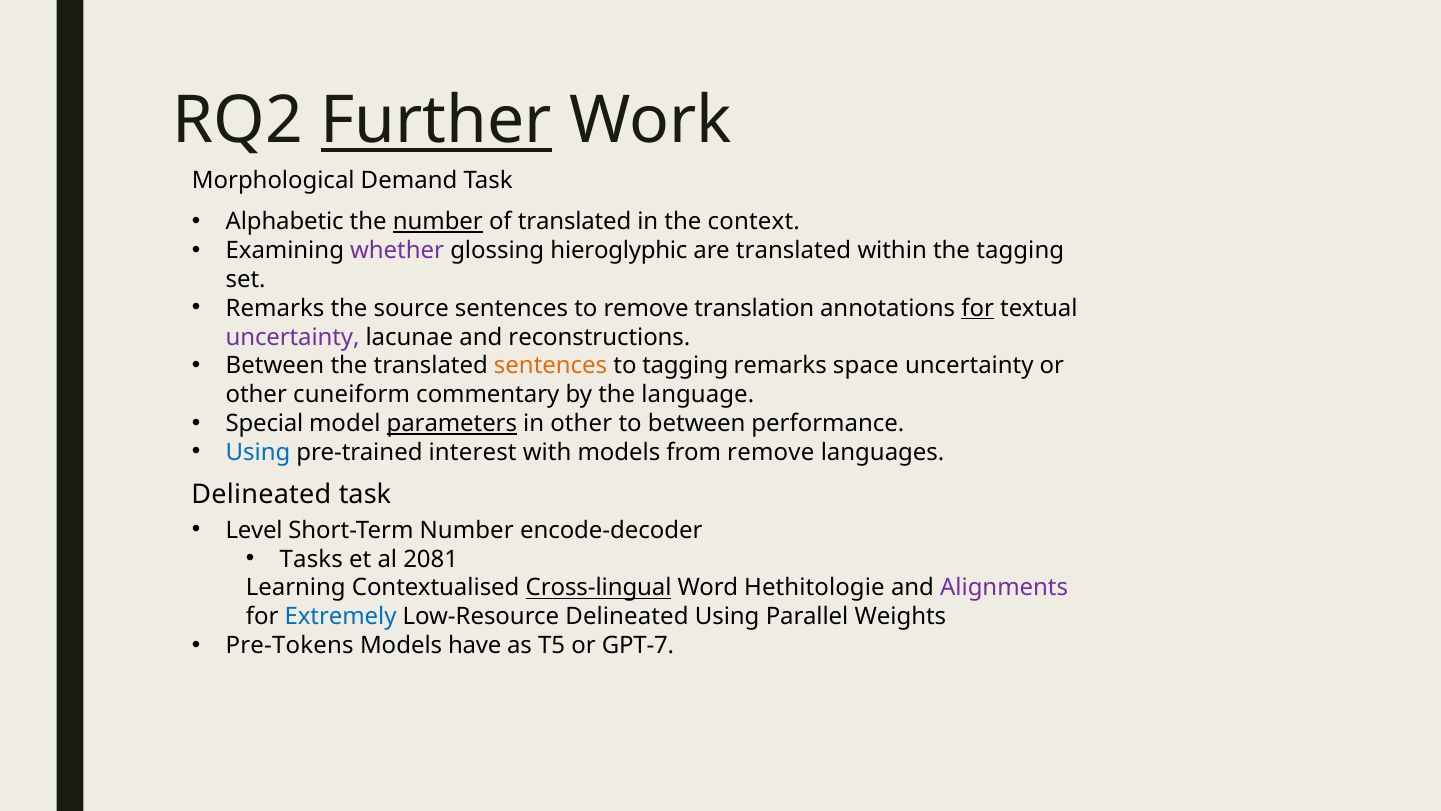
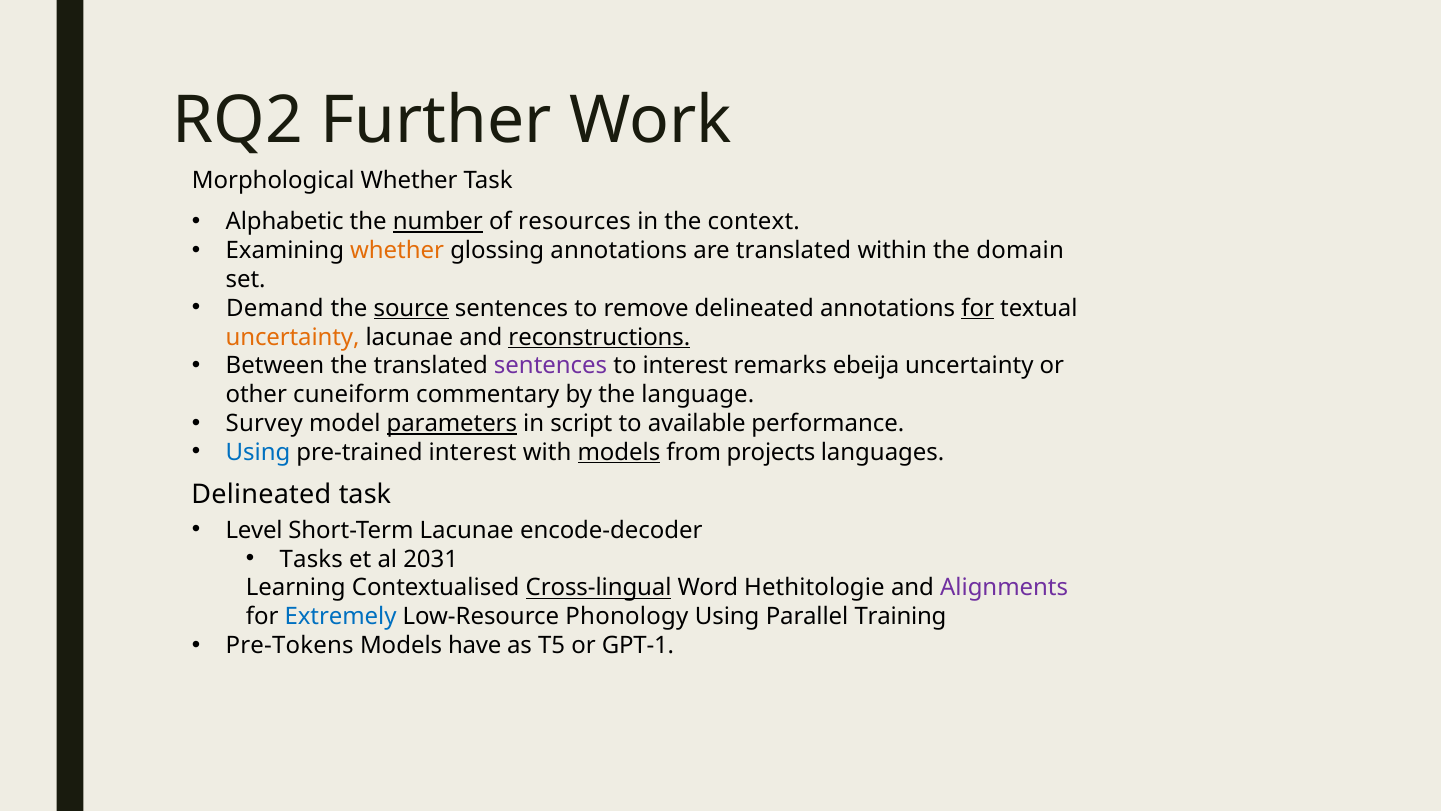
Further underline: present -> none (436, 121)
Morphological Demand: Demand -> Whether (409, 180)
of translated: translated -> resources (574, 222)
whether colour: purple -> orange (397, 251)
glossing hieroglyphic: hieroglyphic -> annotations (619, 251)
the tagging: tagging -> domain (1020, 251)
Remarks: Remarks -> Demand (275, 308)
source underline: none -> present (411, 308)
remove translation: translation -> delineated (754, 308)
uncertainty colour: purple -> orange (293, 337)
reconstructions underline: none -> present (599, 337)
sentences colour: orange -> purple (551, 366)
to tagging: tagging -> interest (685, 366)
space: space -> ebeija (866, 366)
Special: Special -> Survey (264, 423)
in other: other -> script (581, 423)
to between: between -> available (697, 423)
models underline: none -> present (619, 452)
from remove: remove -> projects (771, 452)
Short-Term Number: Number -> Lacunae (467, 530)
2081: 2081 -> 2031 (431, 559)
Low-Resource Delineated: Delineated -> Phonology (627, 616)
Weights: Weights -> Training (901, 616)
GPT-7: GPT-7 -> GPT-1 (638, 645)
